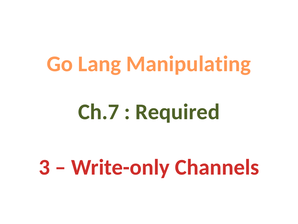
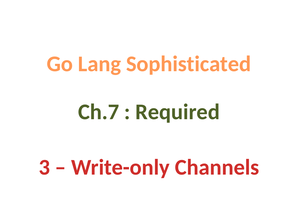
Manipulating: Manipulating -> Sophisticated (189, 64)
